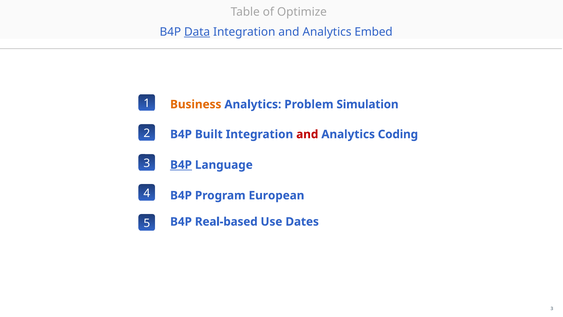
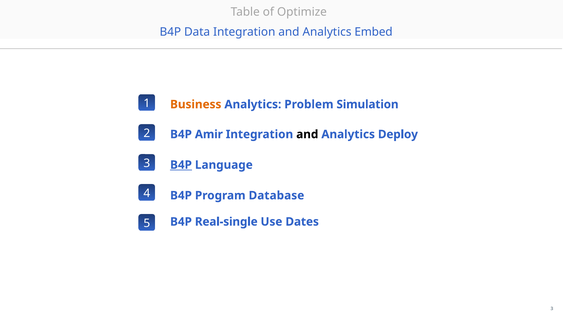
Data underline: present -> none (197, 32)
Built: Built -> Amir (209, 134)
and colour: red -> black (307, 134)
Coding: Coding -> Deploy (398, 134)
European: European -> Database (276, 195)
Real-based: Real-based -> Real-single (226, 222)
